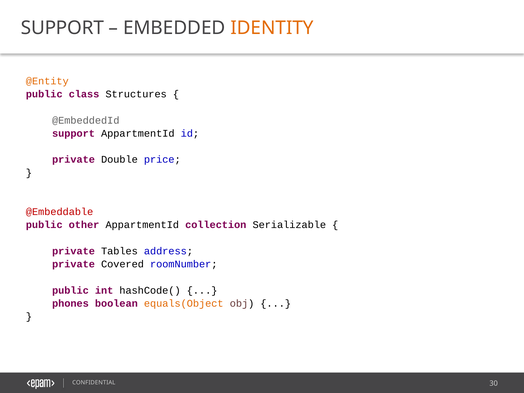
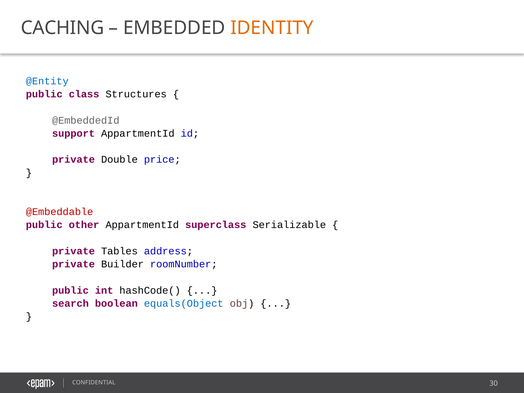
SUPPORT: SUPPORT -> CACHING (62, 28)
@Entity colour: orange -> blue (47, 81)
collection: collection -> superclass (216, 225)
Covered: Covered -> Builder (123, 264)
phones: phones -> search (70, 303)
equals(Object colour: orange -> blue (184, 303)
